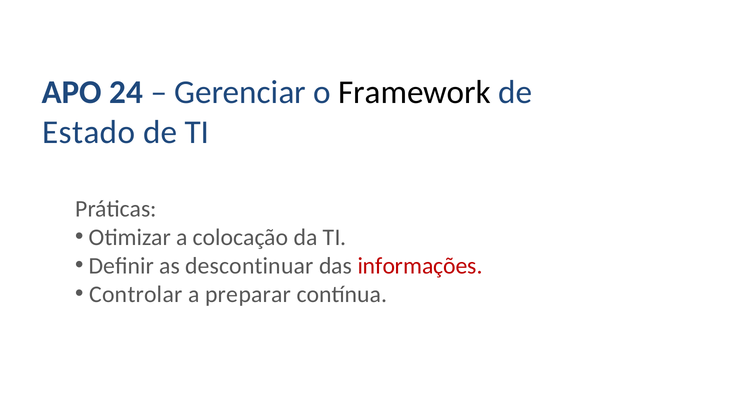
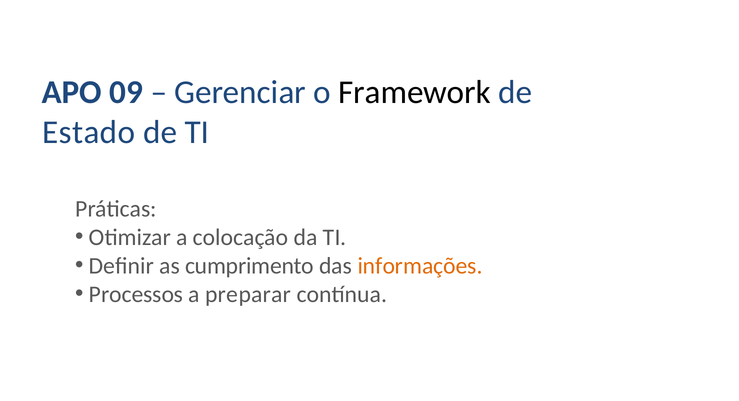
24: 24 -> 09 (126, 92)
descontinuar: descontinuar -> cumprimento (250, 266)
informações colour: red -> orange (420, 266)
Controlar: Controlar -> Processos (136, 294)
